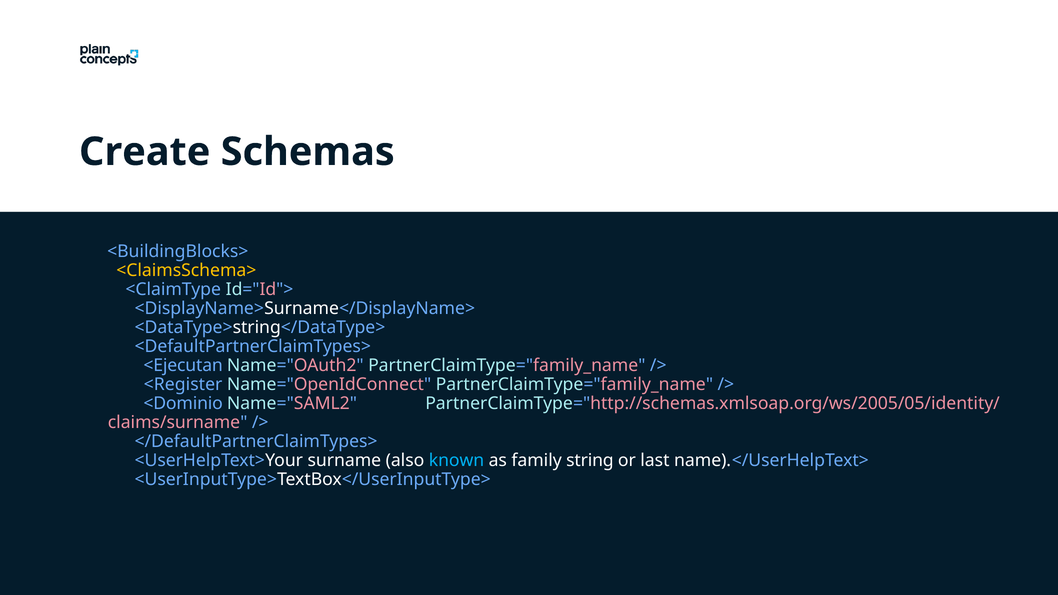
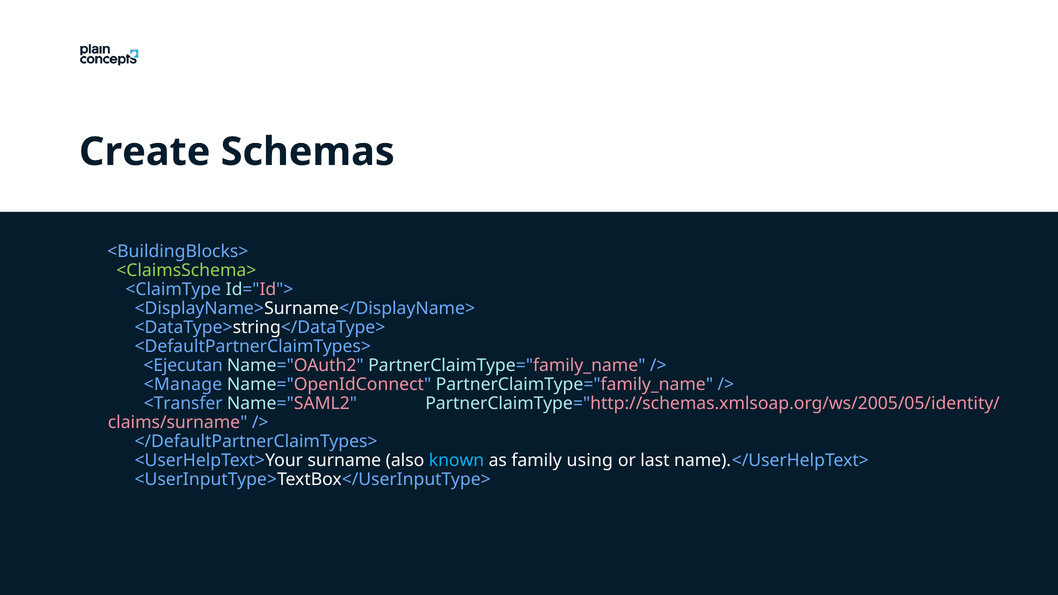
<ClaimsSchema> colour: yellow -> light green (186, 270)
<Register: <Register -> <Manage (183, 385)
<Dominio: <Dominio -> <Transfer (183, 404)
string: string -> using (590, 461)
